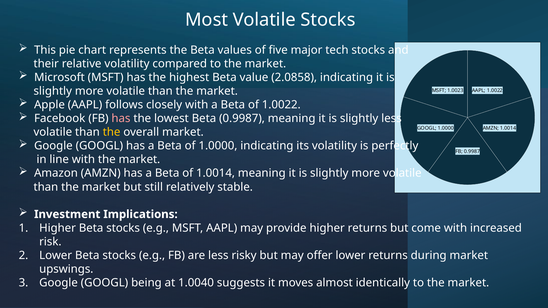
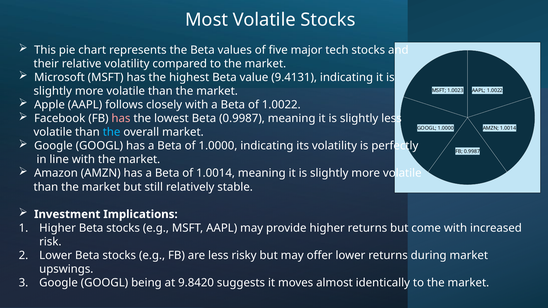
2.0858: 2.0858 -> 9.4131 (294, 77)
the colour: yellow -> light blue (112, 132)
1.0040: 1.0040 -> 9.8420 (196, 283)
